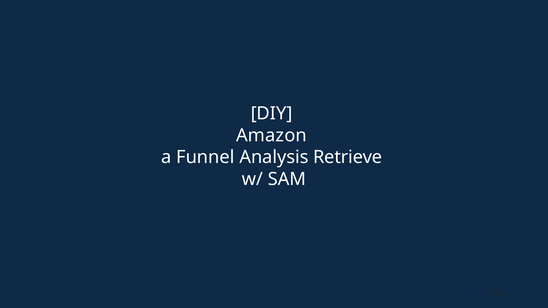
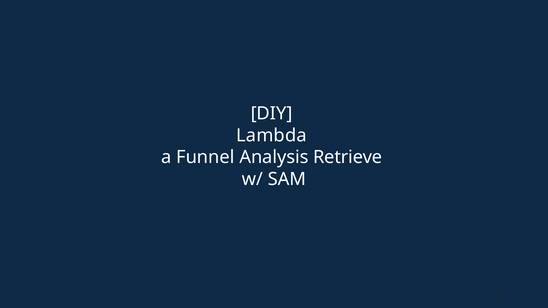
Amazon: Amazon -> Lambda (271, 135)
